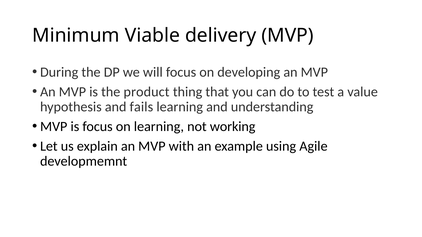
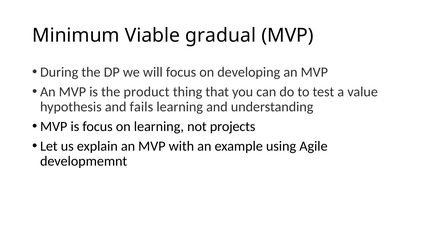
delivery: delivery -> gradual (221, 35)
working: working -> projects (233, 127)
